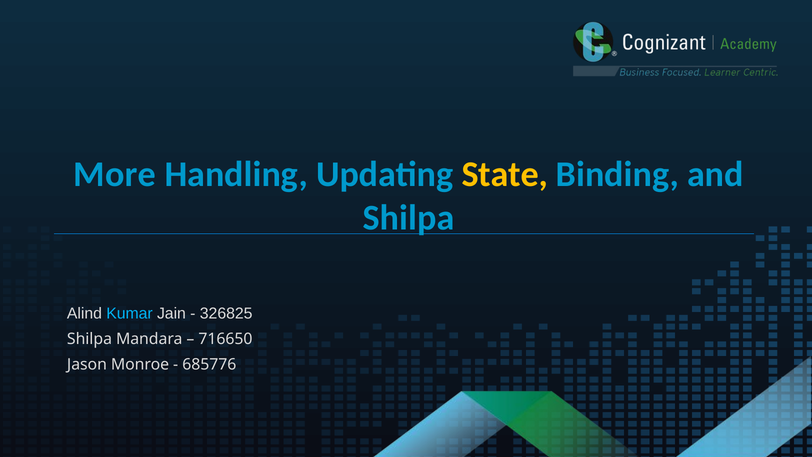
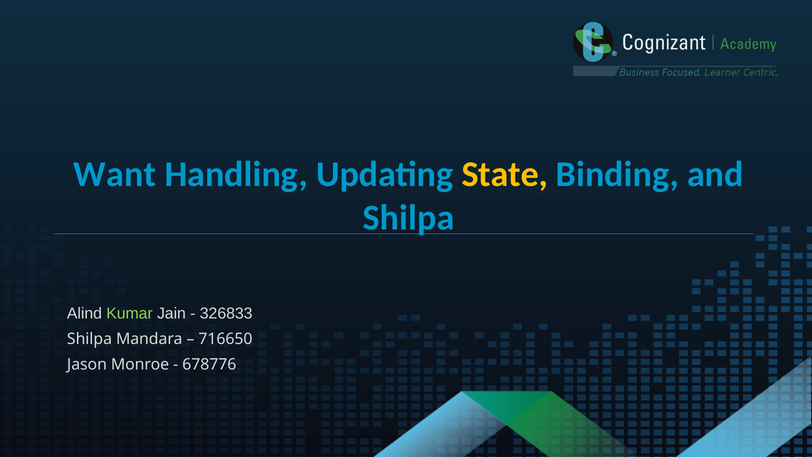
More: More -> Want (115, 174)
Kumar colour: light blue -> light green (129, 314)
326825: 326825 -> 326833 (226, 314)
685776: 685776 -> 678776 (209, 364)
